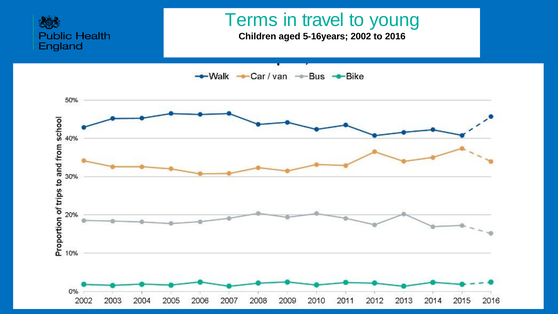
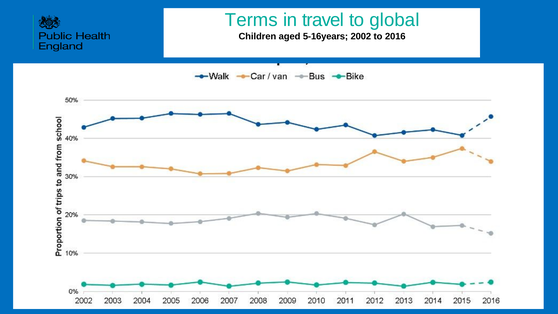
young: young -> global (394, 20)
